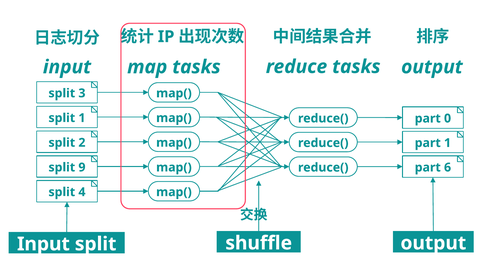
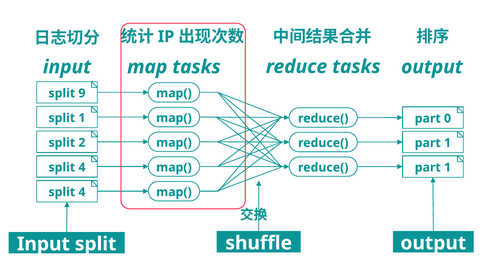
3: 3 -> 9 (82, 93)
9: 9 -> 4 (82, 167)
6: 6 -> 1 (448, 167)
